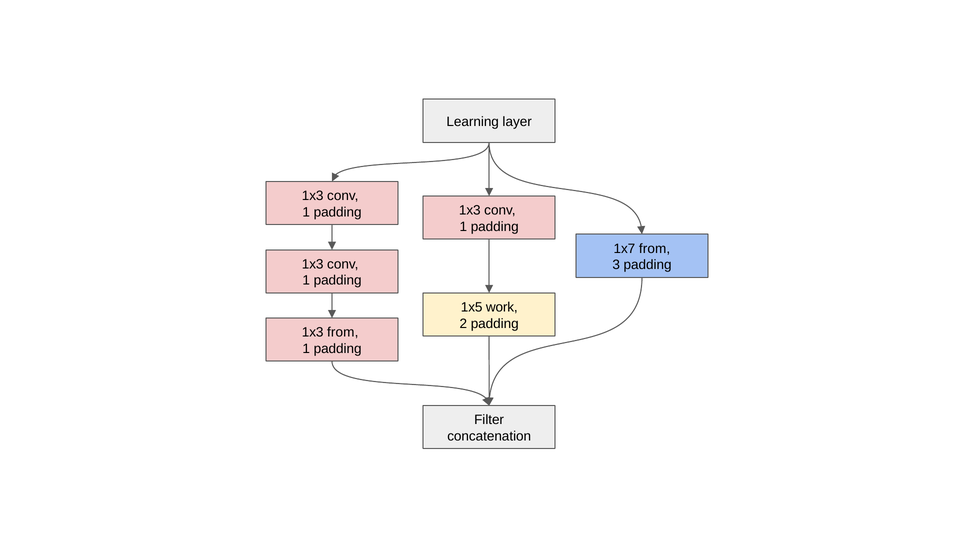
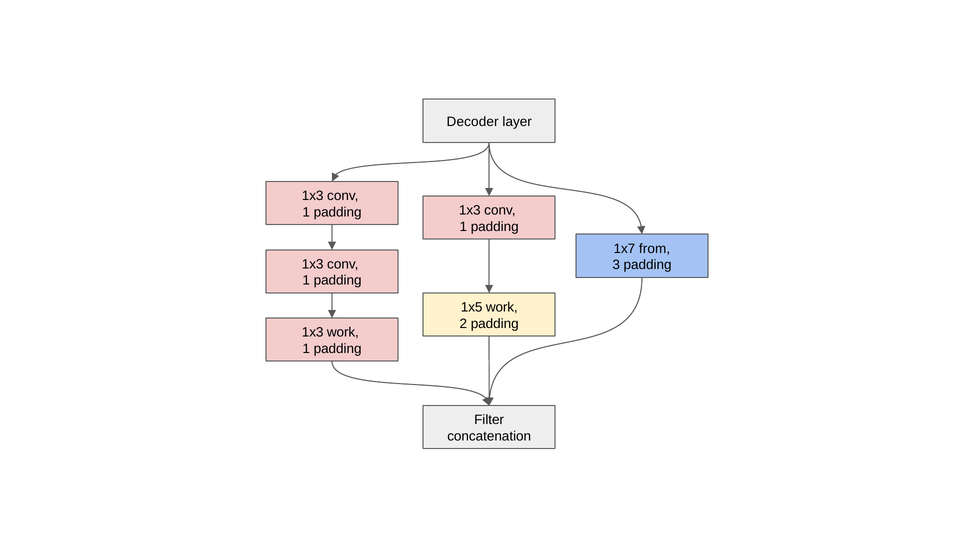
Learning: Learning -> Decoder (473, 122)
1x3 from: from -> work (343, 332)
